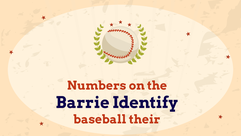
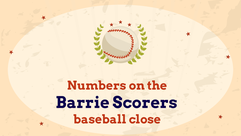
Identify: Identify -> Scorers (145, 103)
their: their -> close (145, 119)
